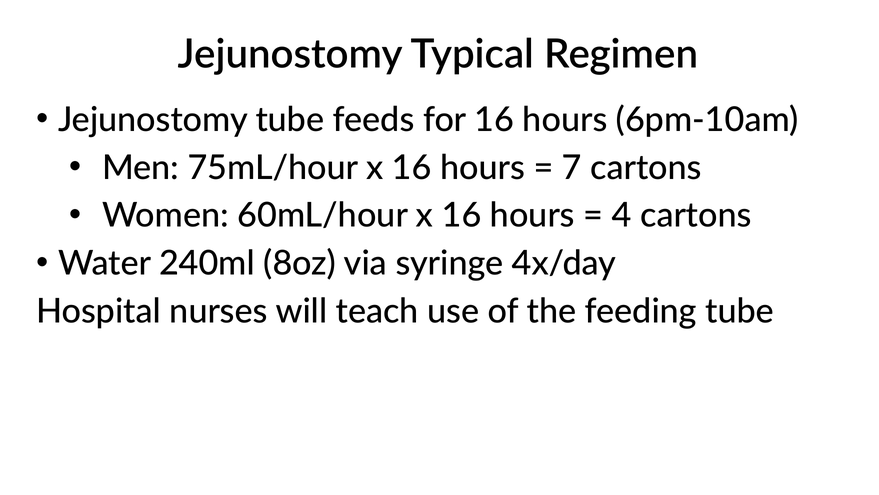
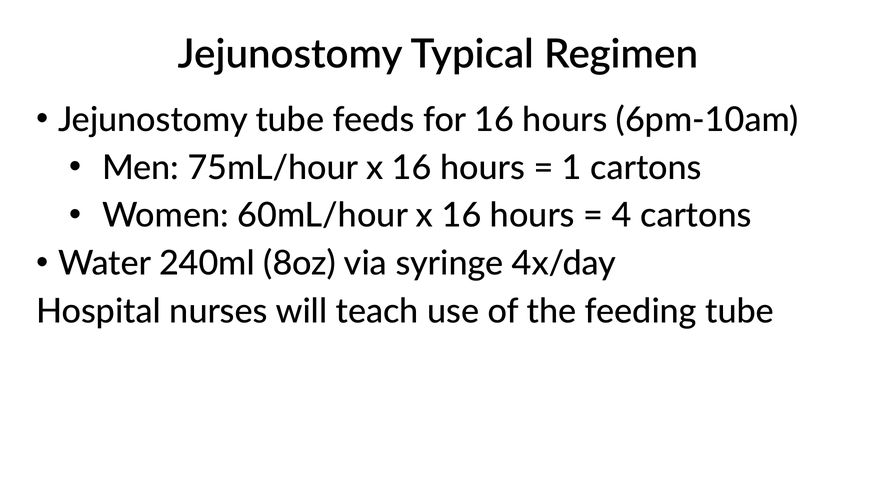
7: 7 -> 1 (572, 168)
